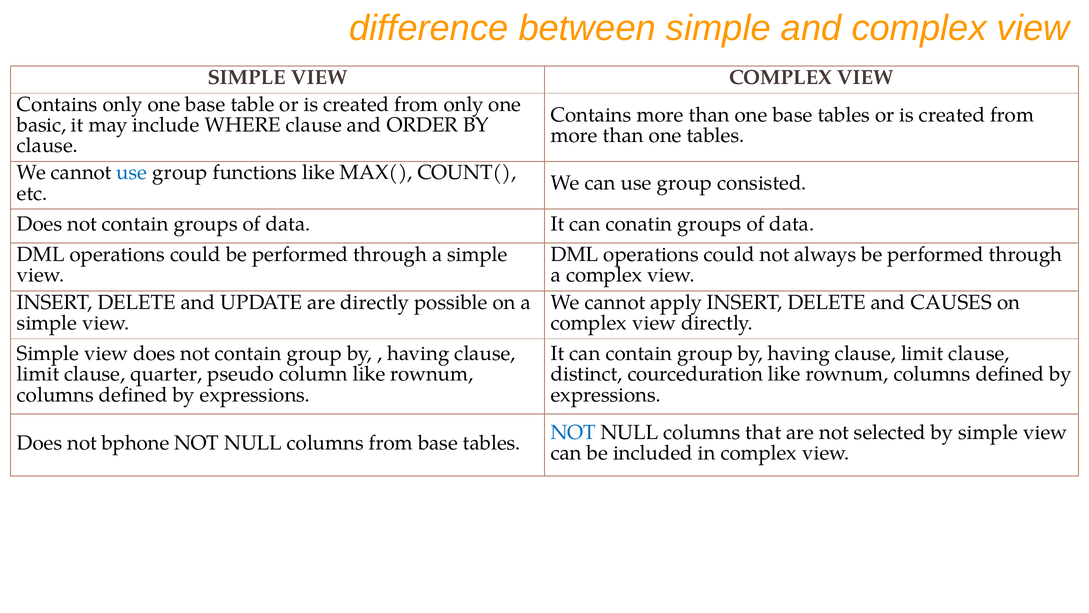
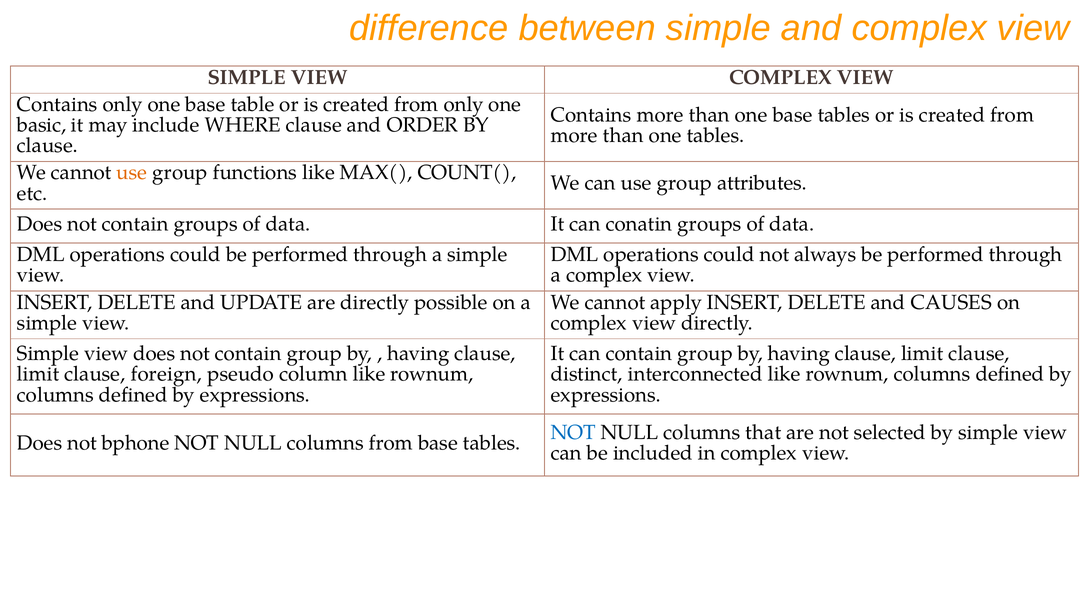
use colour: blue -> orange (132, 173)
consisted: consisted -> attributes (762, 183)
quarter: quarter -> foreign (166, 374)
courceduration: courceduration -> interconnected (695, 374)
